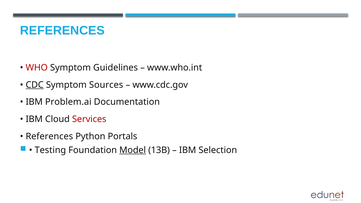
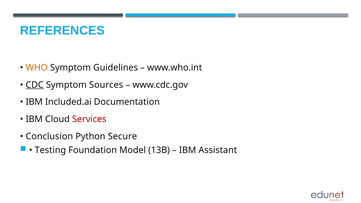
WHO colour: red -> orange (37, 68)
Problem.ai: Problem.ai -> Included.ai (68, 102)
References: References -> Conclusion (49, 137)
Portals: Portals -> Secure (122, 137)
Model underline: present -> none (133, 150)
Selection: Selection -> Assistant (218, 150)
